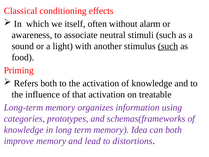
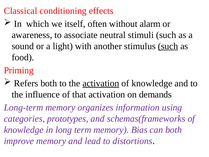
activation underline: none -> present (101, 83)
treatable: treatable -> demands (155, 94)
Idea: Idea -> Bias (139, 130)
